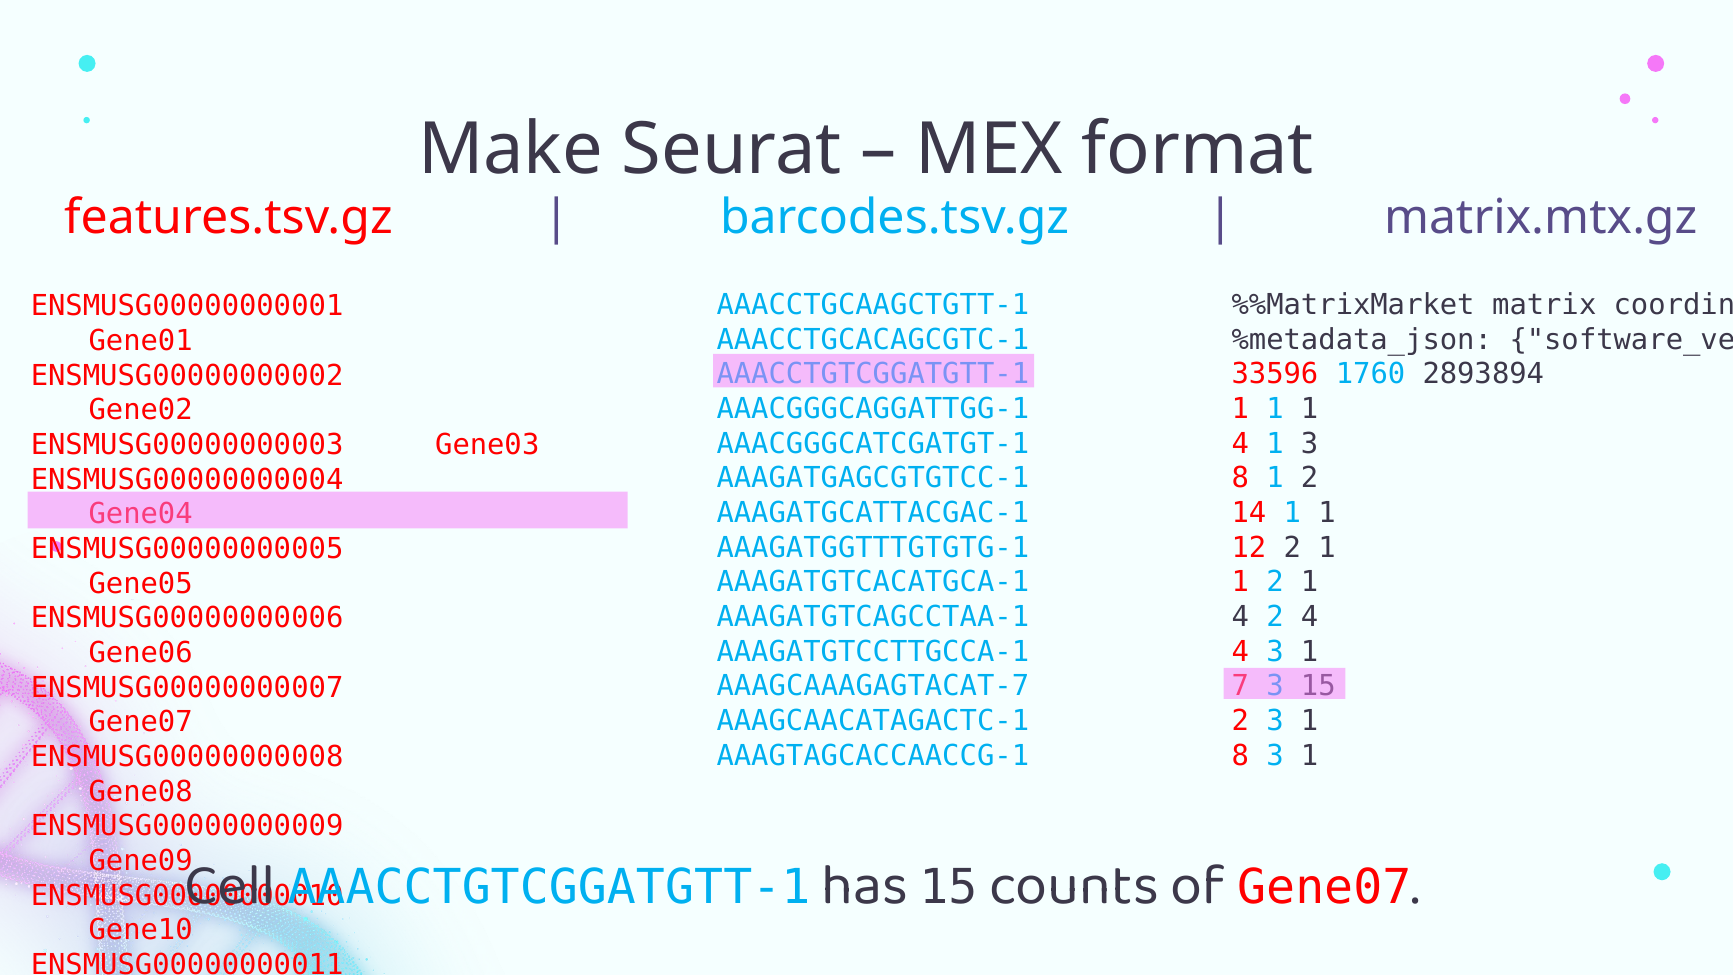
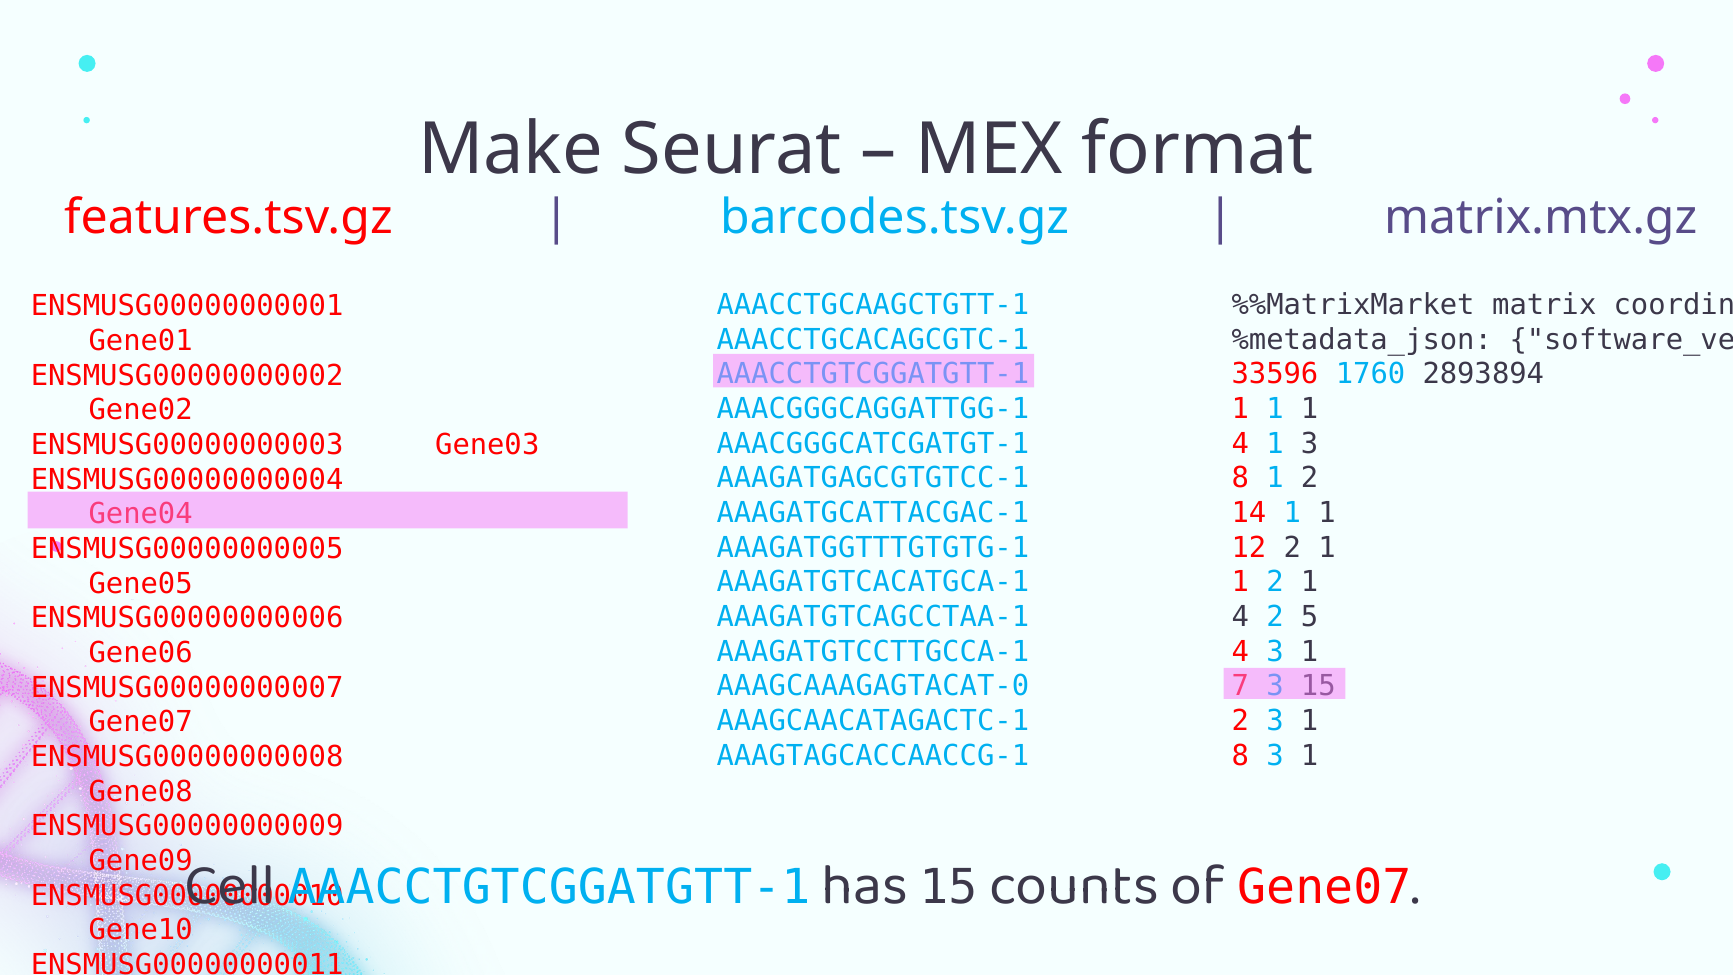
2 4: 4 -> 5 (1310, 617)
AAAGCAAAGAGTACAT-7: AAAGCAAAGAGTACAT-7 -> AAAGCAAAGAGTACAT-0 (873, 686)
